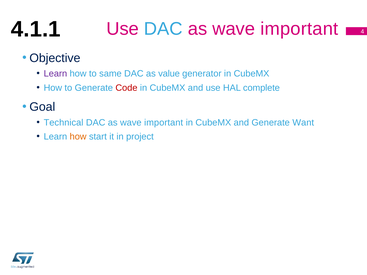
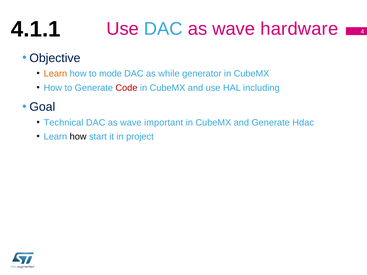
important: important -> hardware (299, 29)
Learn colour: purple -> orange (55, 74)
same: same -> mode (110, 74)
value: value -> while (169, 74)
complete: complete -> including (261, 88)
Want: Want -> Hdac (303, 123)
how colour: orange -> black (78, 137)
